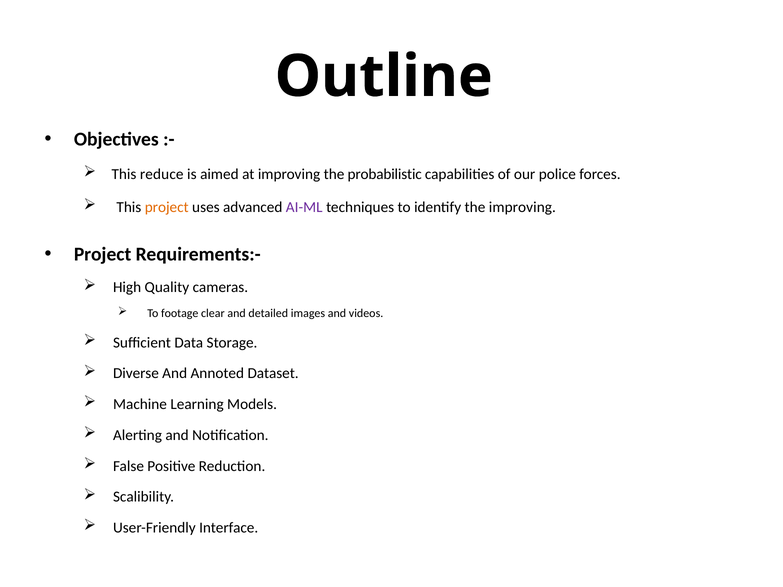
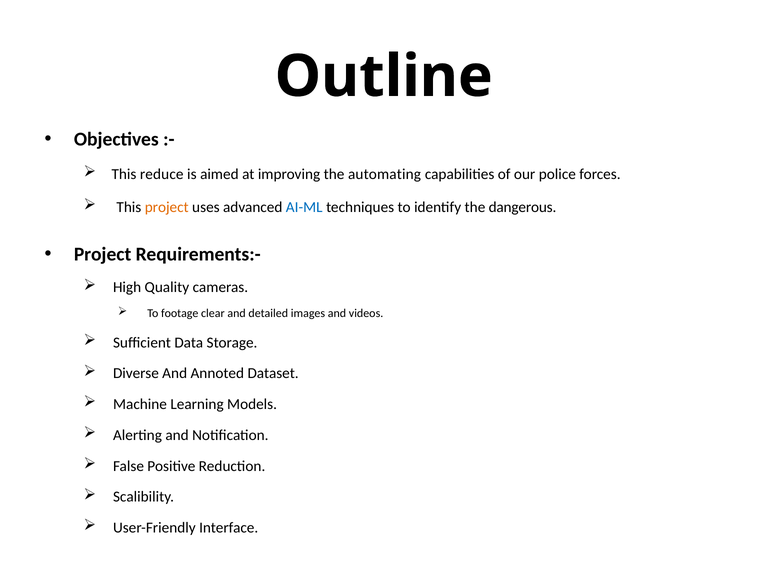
probabilistic: probabilistic -> automating (385, 174)
AI-ML colour: purple -> blue (304, 207)
the improving: improving -> dangerous (523, 207)
